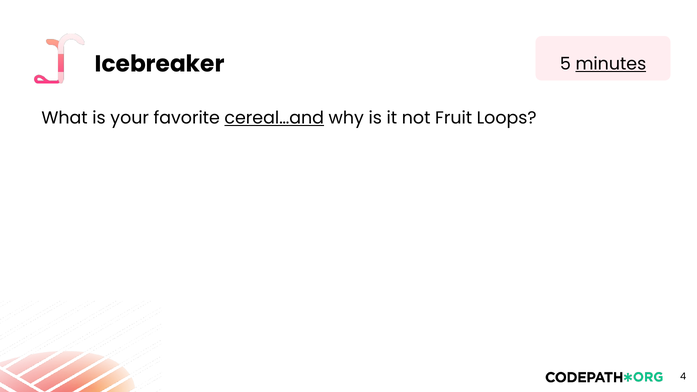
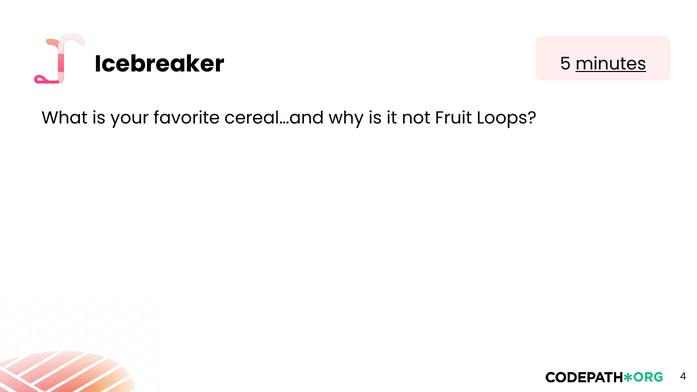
cereal…and underline: present -> none (274, 118)
